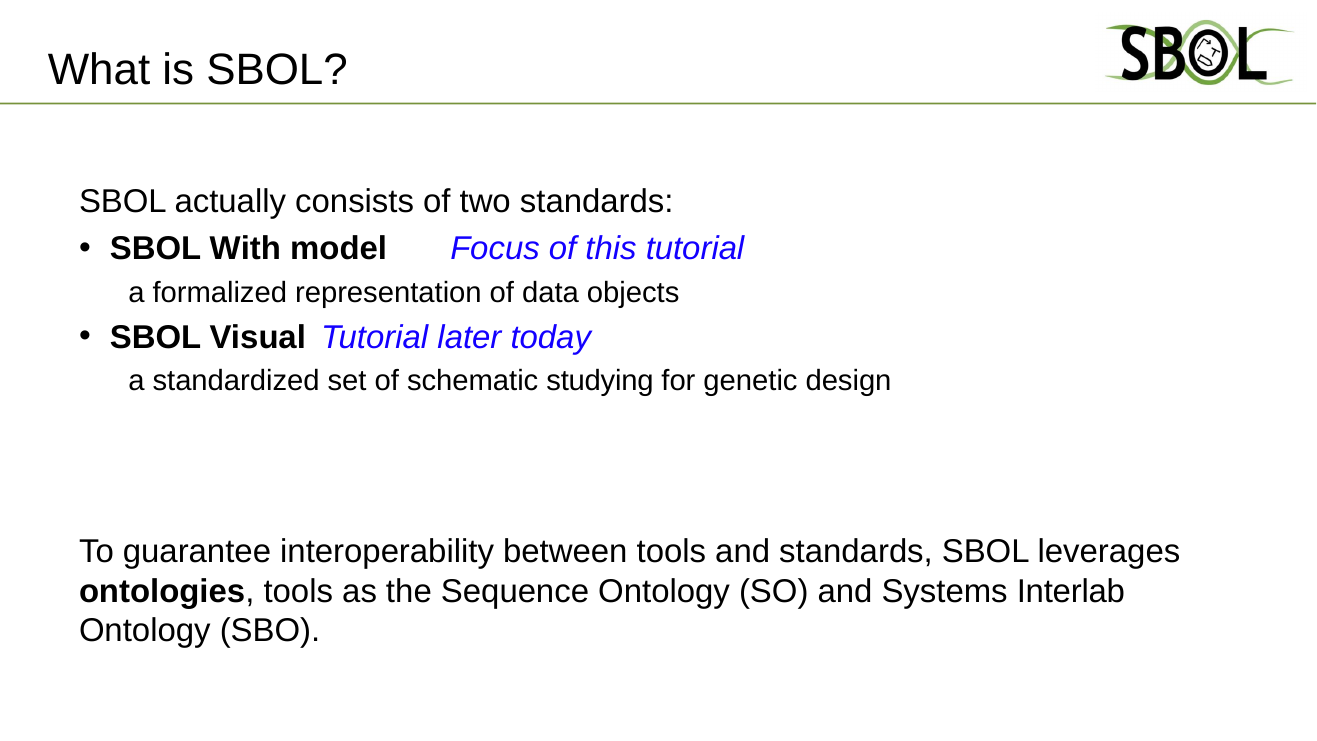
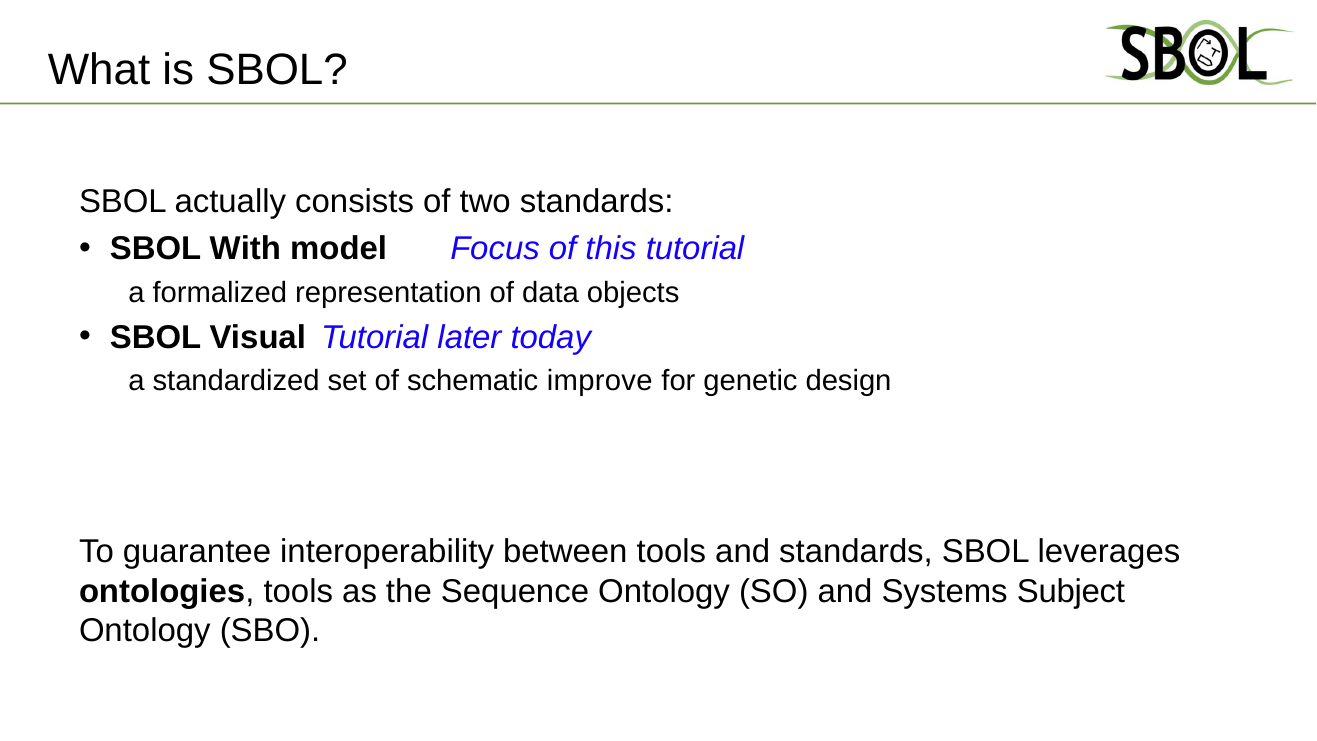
studying: studying -> improve (600, 381)
Interlab: Interlab -> Subject (1071, 591)
